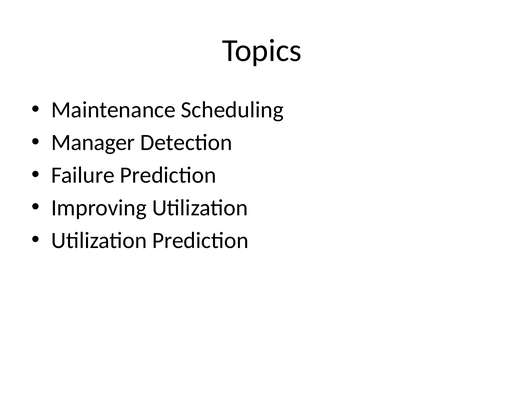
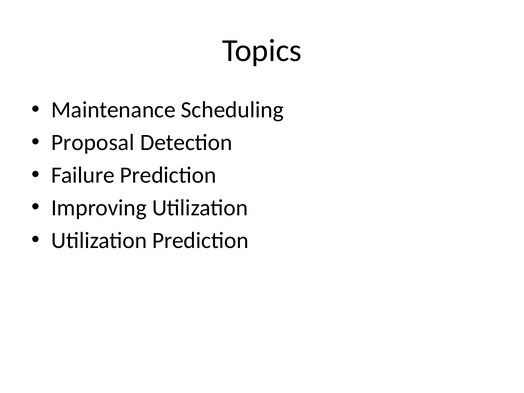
Manager: Manager -> Proposal (93, 143)
